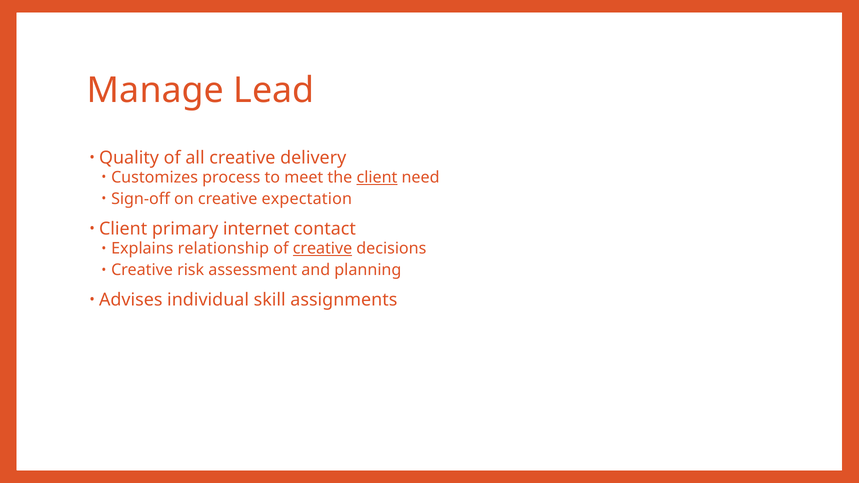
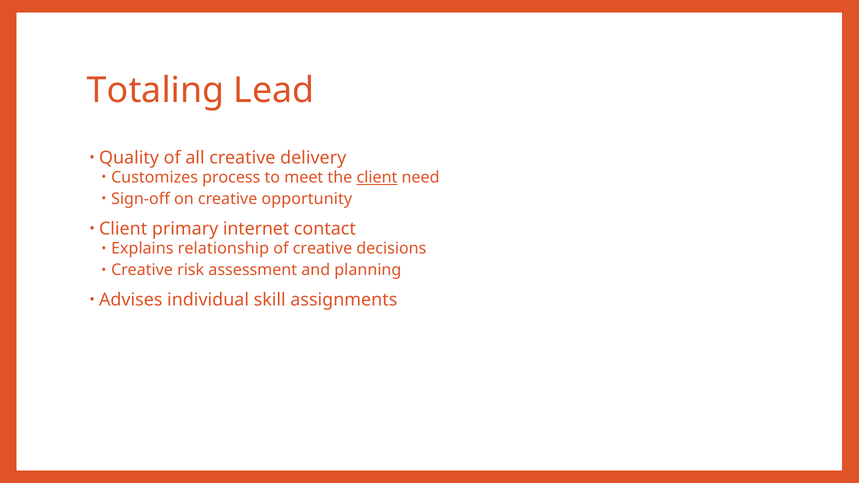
Manage: Manage -> Totaling (156, 90)
expectation: expectation -> opportunity (307, 199)
creative underline: present -> none (322, 249)
